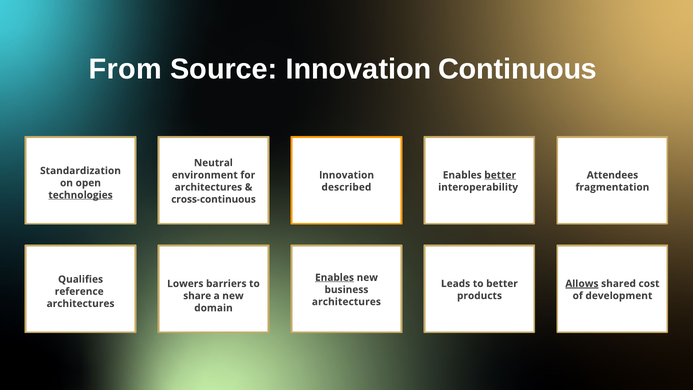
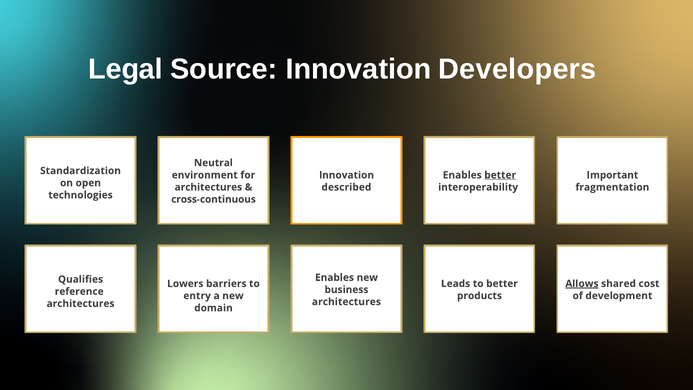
From: From -> Legal (126, 69)
Continuous: Continuous -> Developers (517, 69)
Attendees: Attendees -> Important (612, 175)
technologies underline: present -> none (81, 195)
Enables underline: present -> none (334, 277)
share: share -> entry (197, 296)
